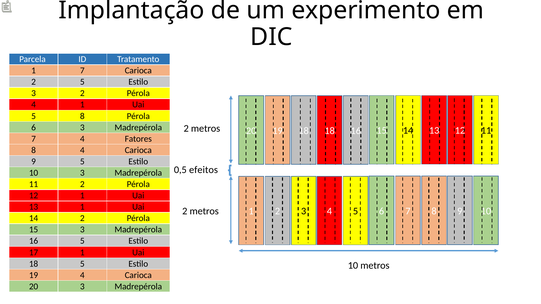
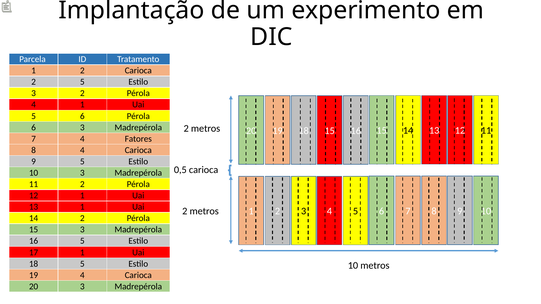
7: 7 -> 2 (82, 71)
8: 8 -> 6 (82, 116)
18 18: 18 -> 15 (330, 131)
0,5 efeitos: efeitos -> carioca (204, 170)
